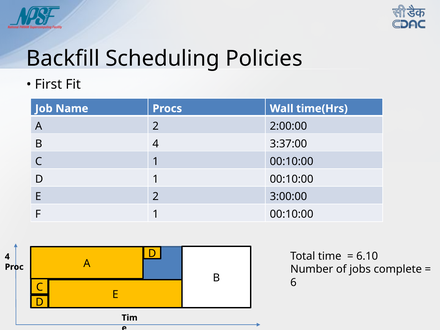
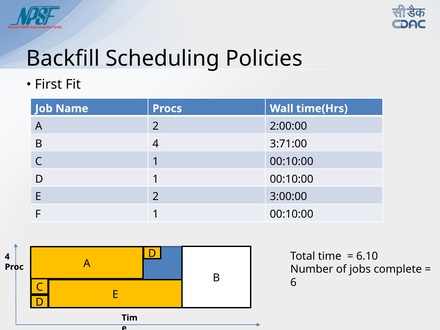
3:37:00: 3:37:00 -> 3:71:00 (288, 144)
